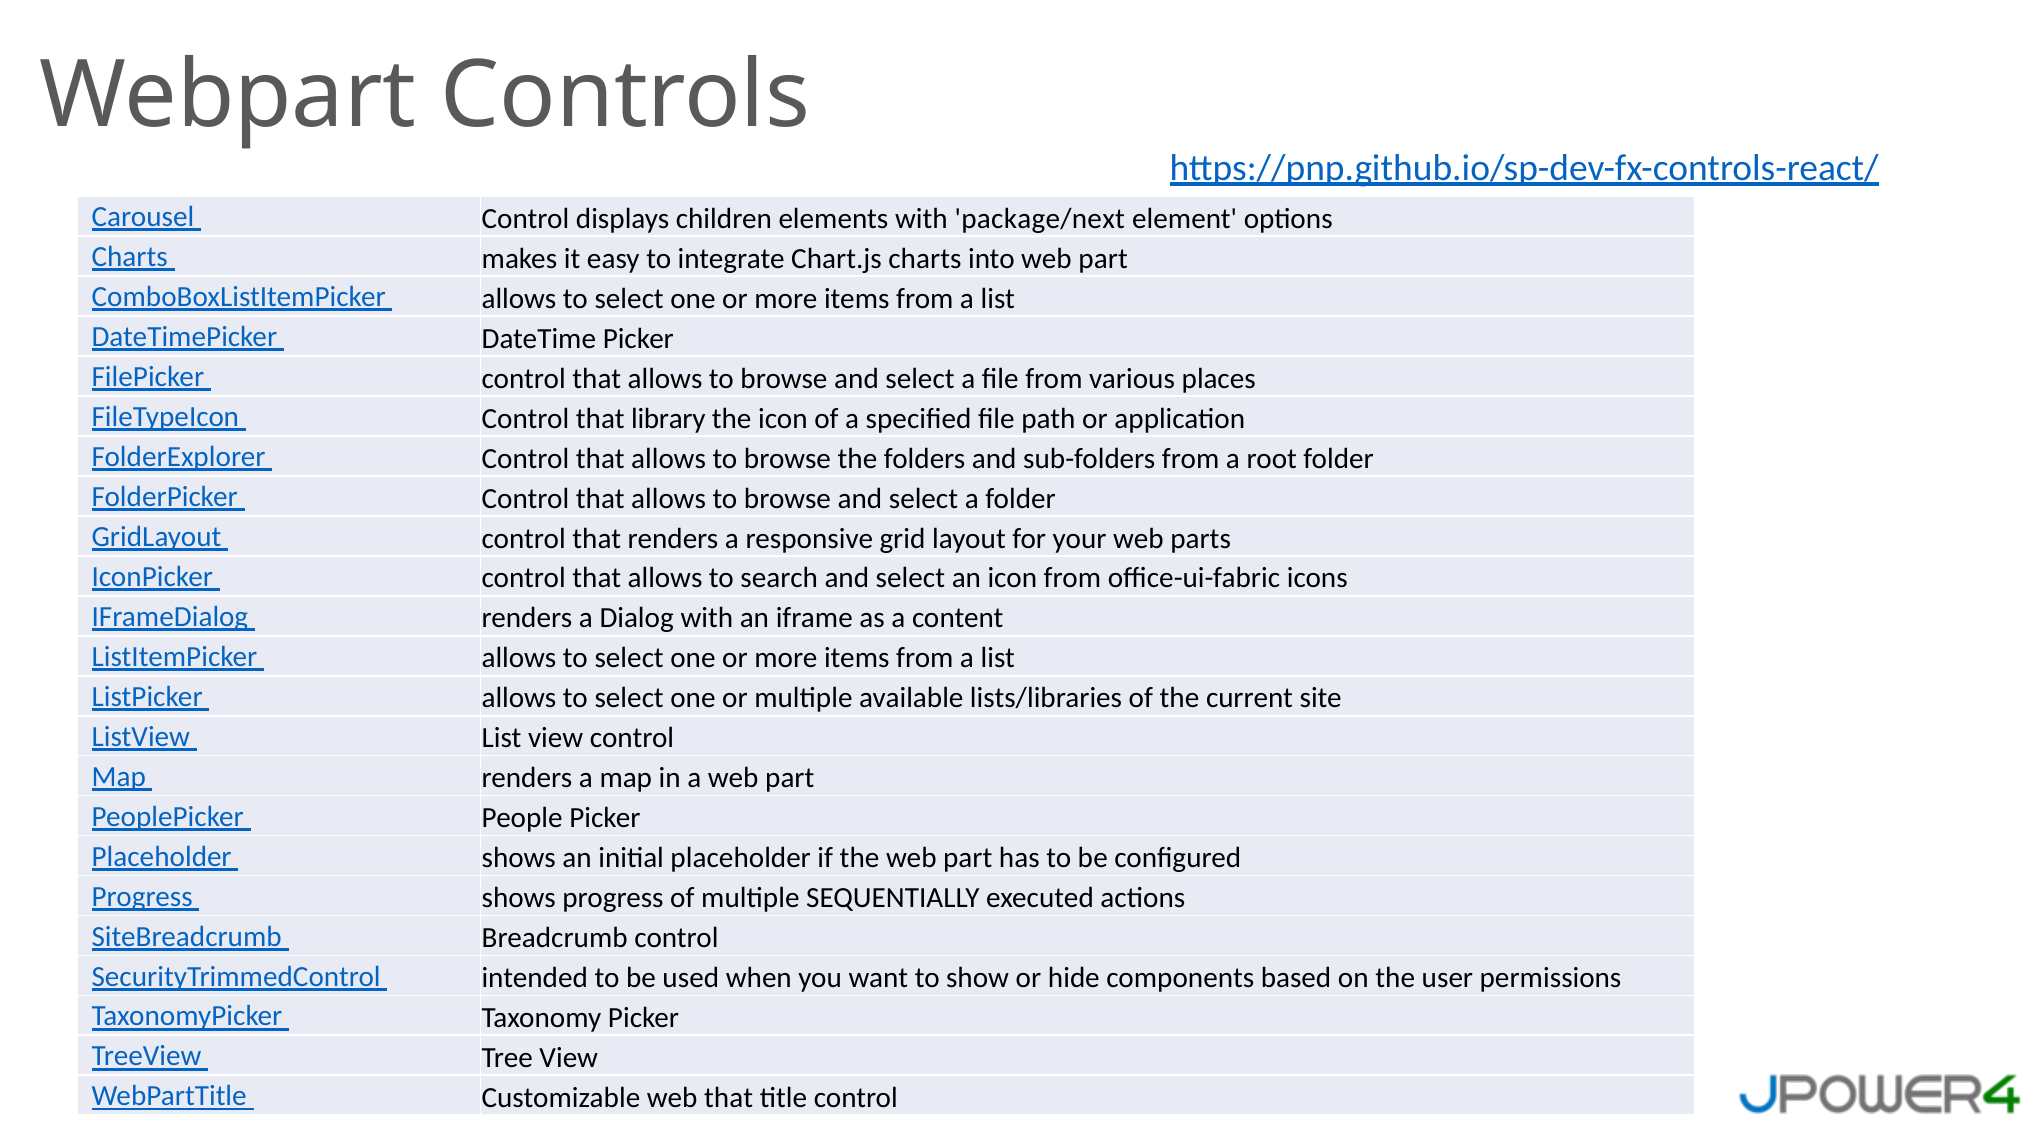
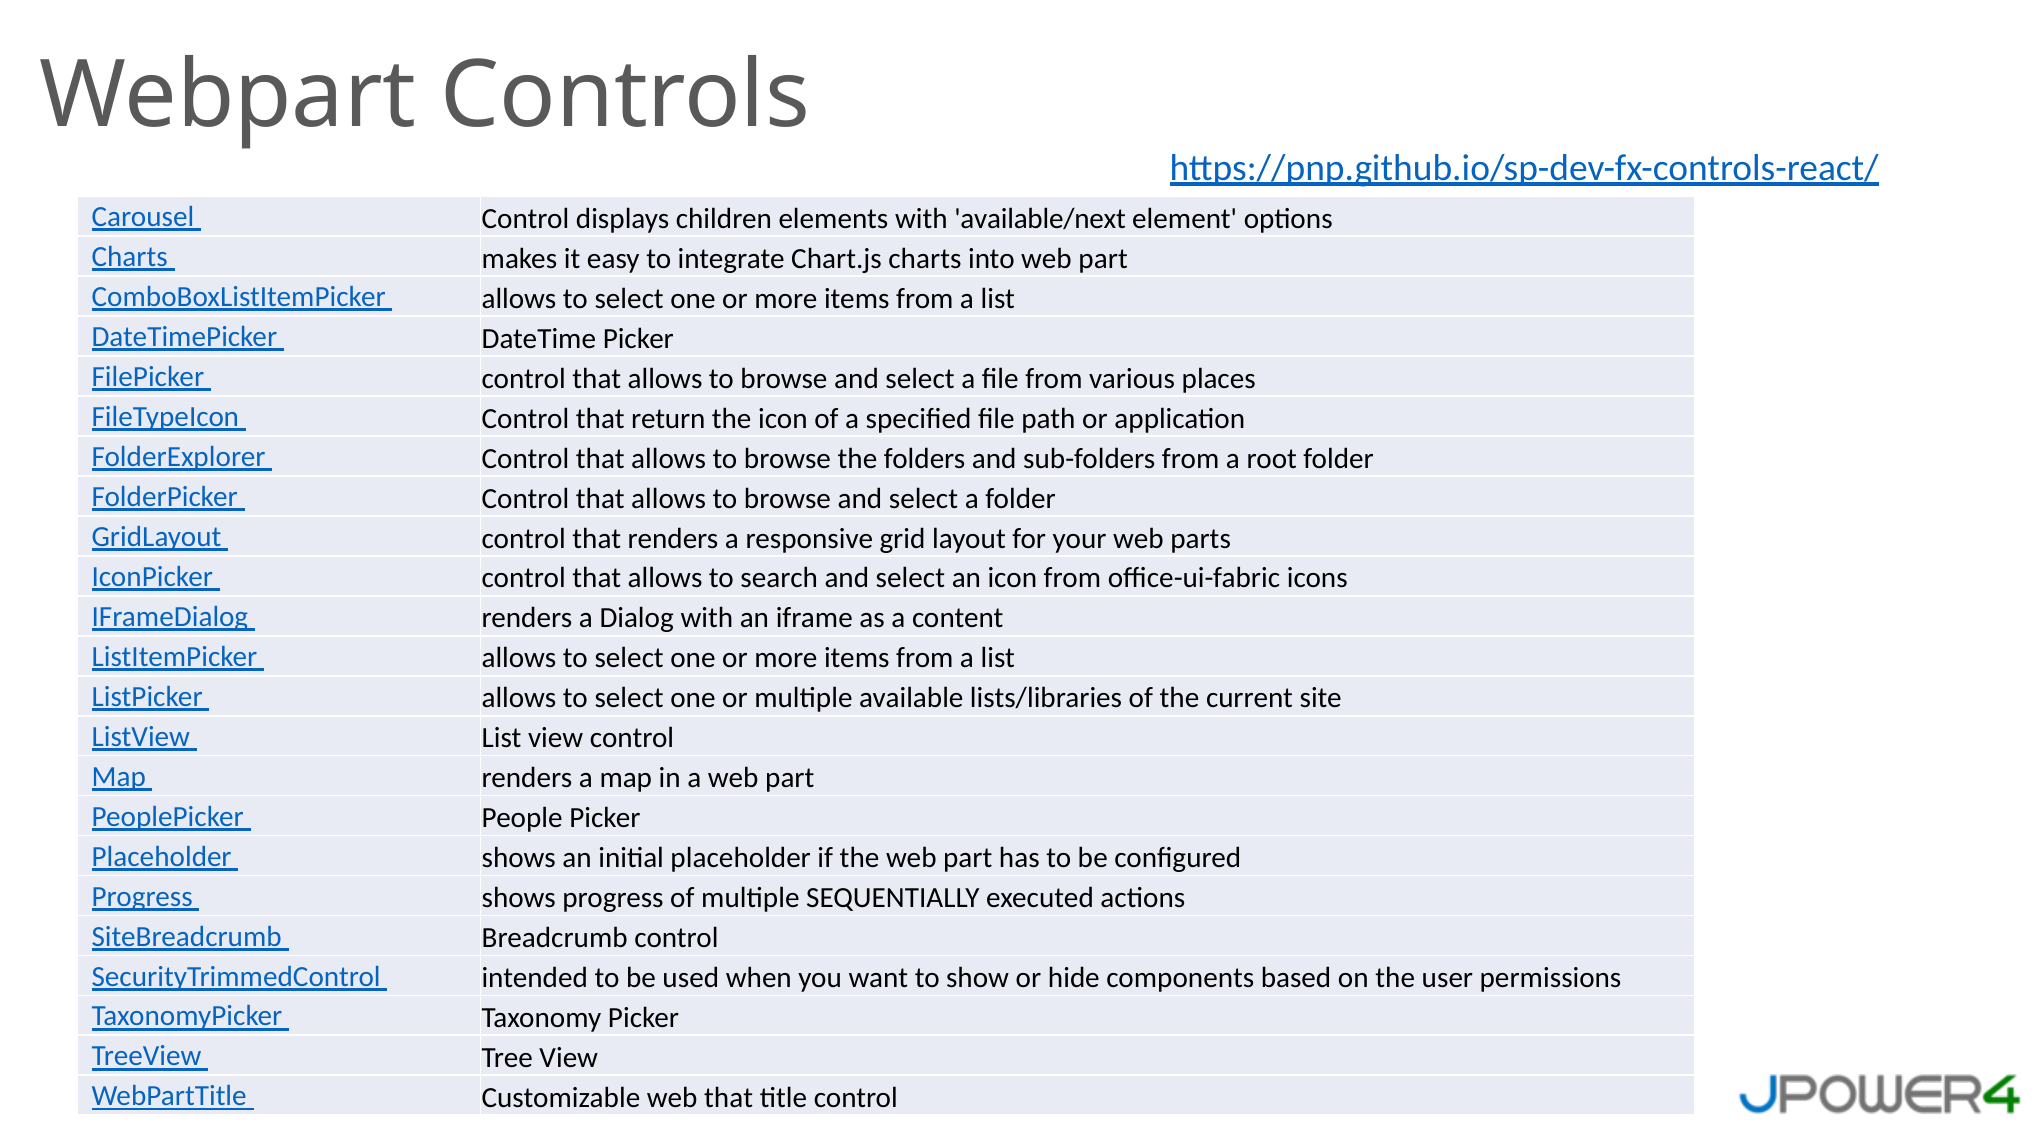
package/next: package/next -> available/next (1040, 219)
library: library -> return (668, 418)
